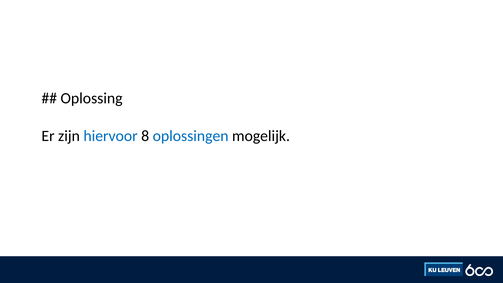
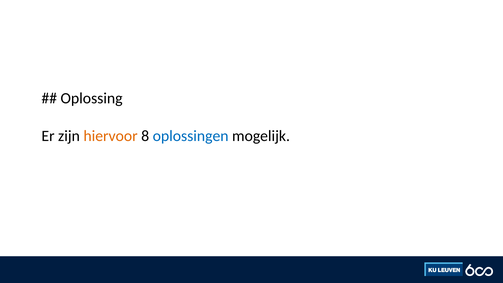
hiervoor colour: blue -> orange (111, 136)
